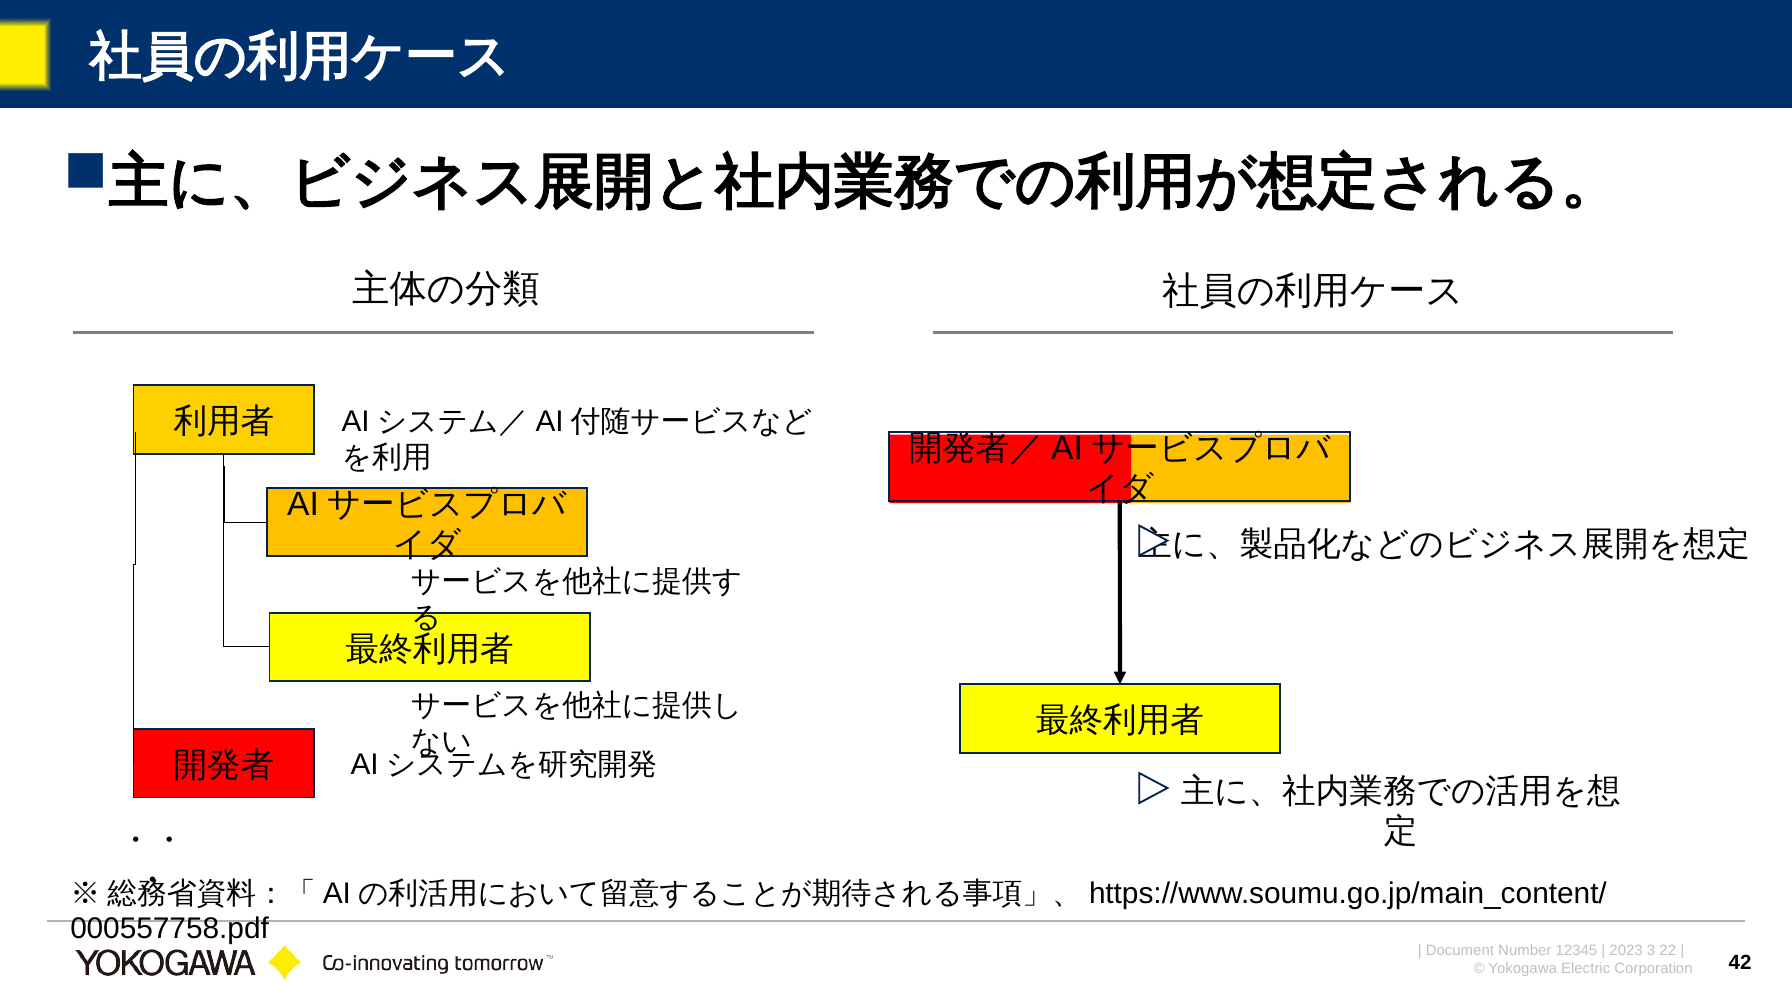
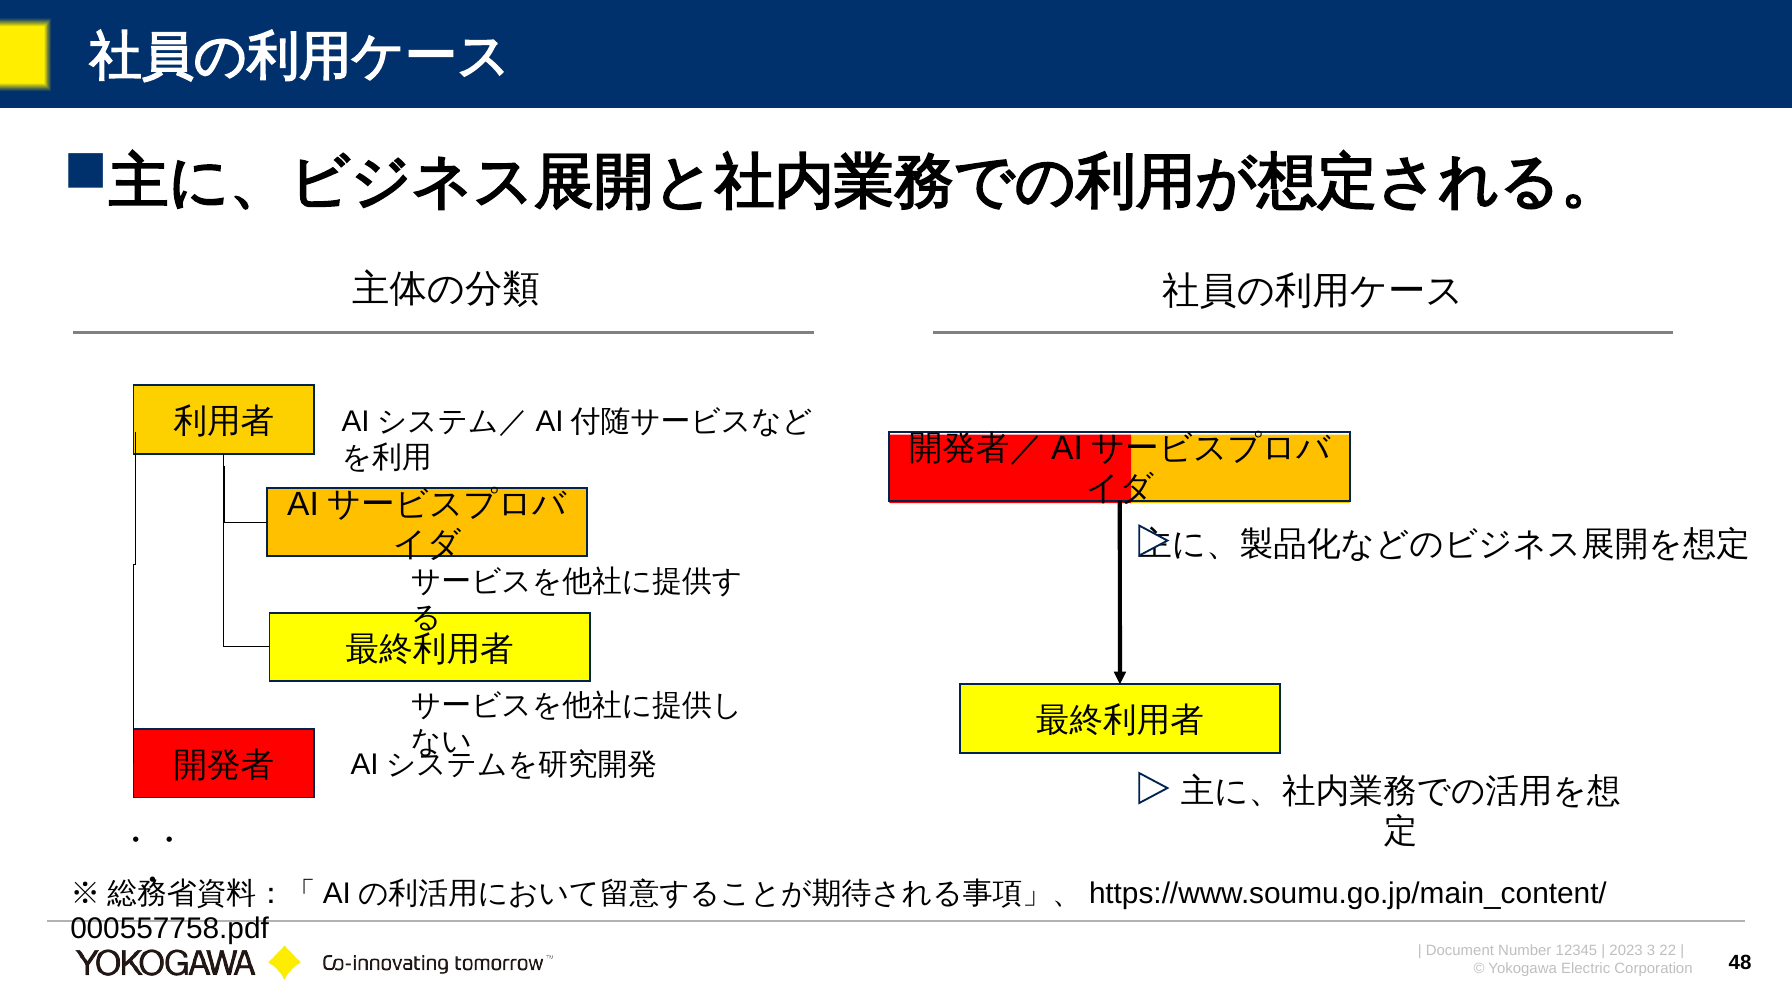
42: 42 -> 48 (1740, 962)
